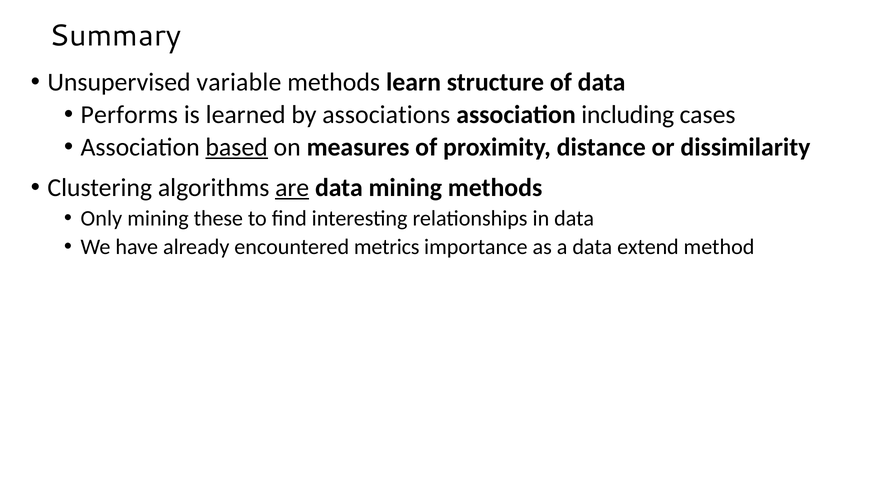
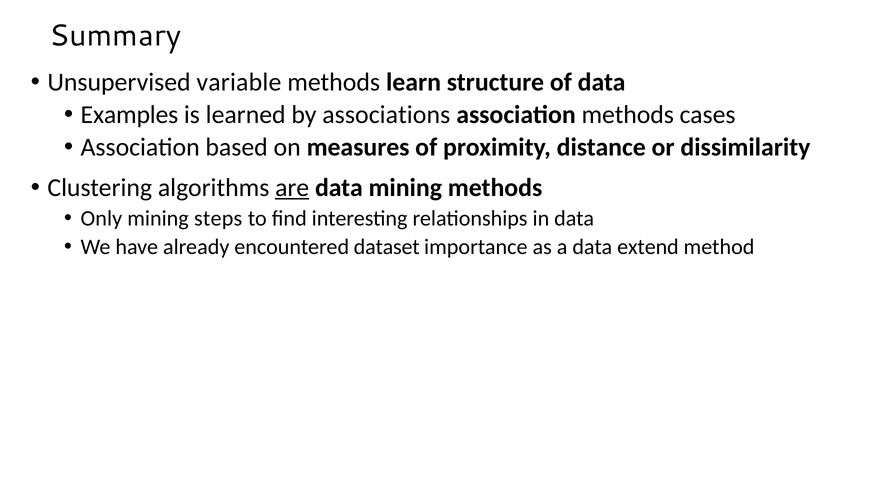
Performs: Performs -> Examples (129, 115)
association including: including -> methods (628, 115)
based underline: present -> none (237, 147)
these: these -> steps (218, 218)
metrics: metrics -> dataset (387, 247)
